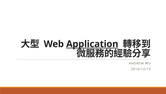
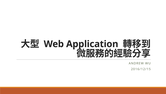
Application underline: present -> none (92, 44)
